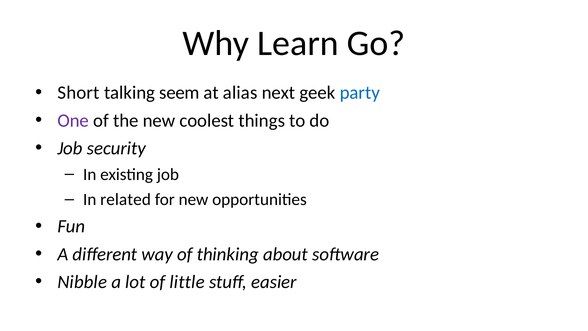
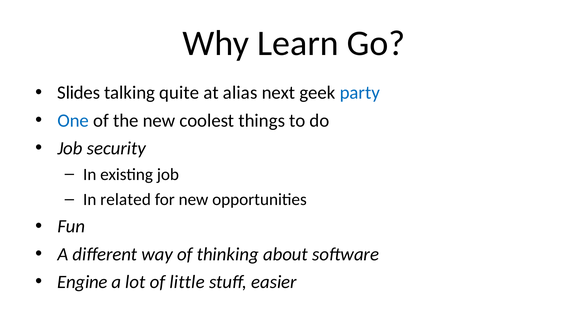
Short: Short -> Slides (79, 93)
seem: seem -> quite (179, 93)
One colour: purple -> blue (73, 120)
Nibble: Nibble -> Engine (82, 282)
